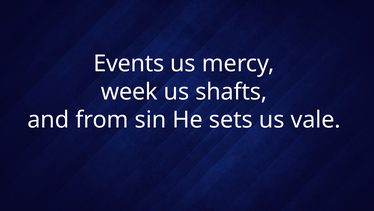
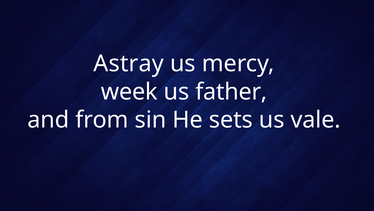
Events: Events -> Astray (129, 64)
shafts: shafts -> father (231, 92)
